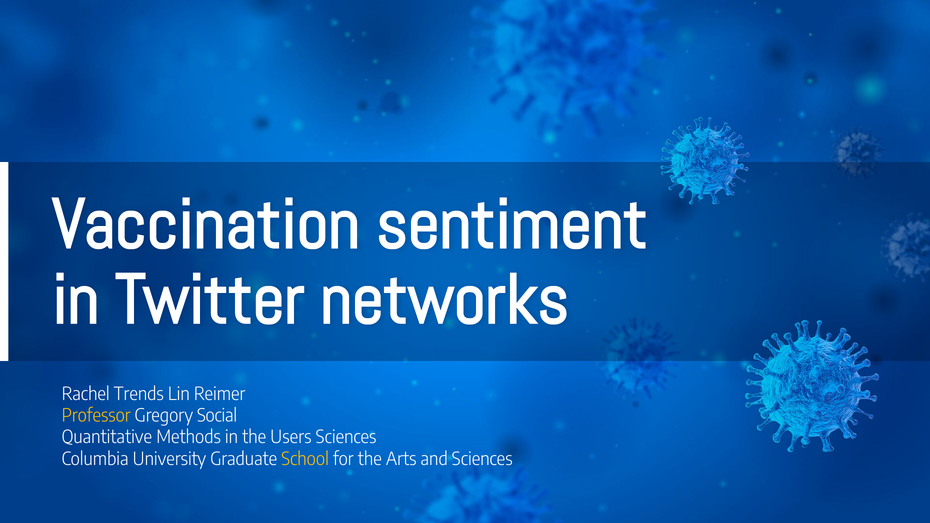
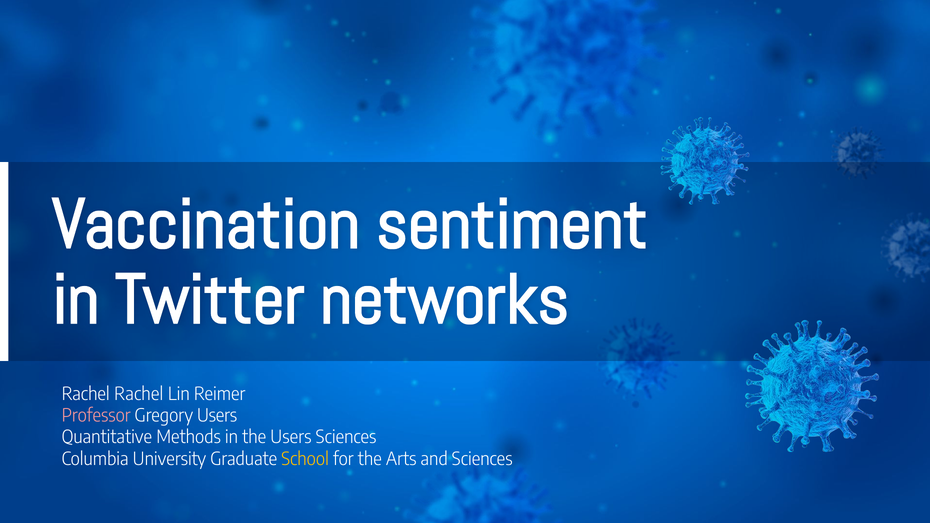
Rachel Trends: Trends -> Rachel (139, 394)
Professor colour: yellow -> pink (96, 416)
Gregory Social: Social -> Users (217, 416)
